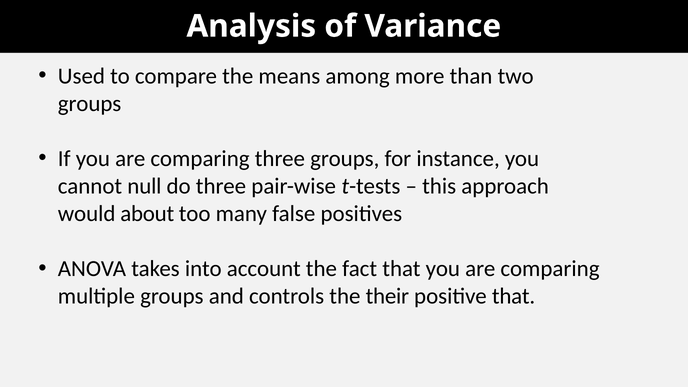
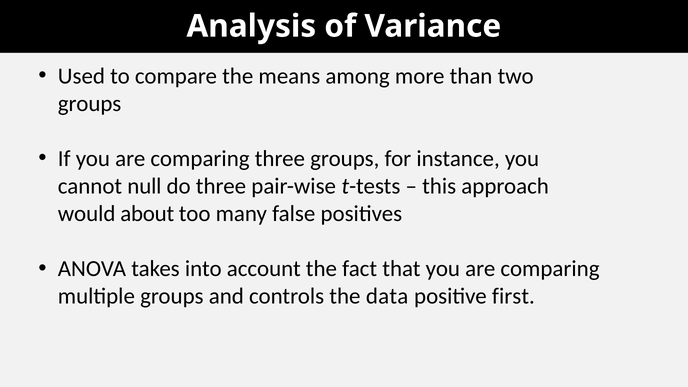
their: their -> data (387, 296)
positive that: that -> first (513, 296)
